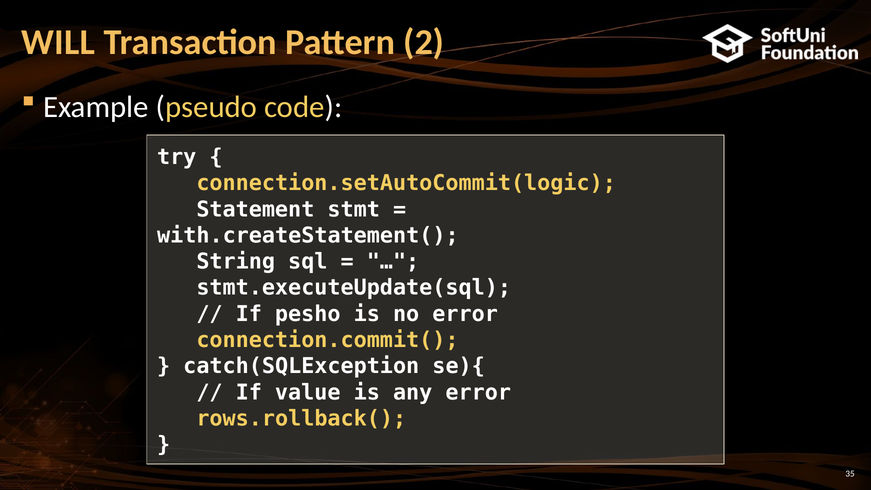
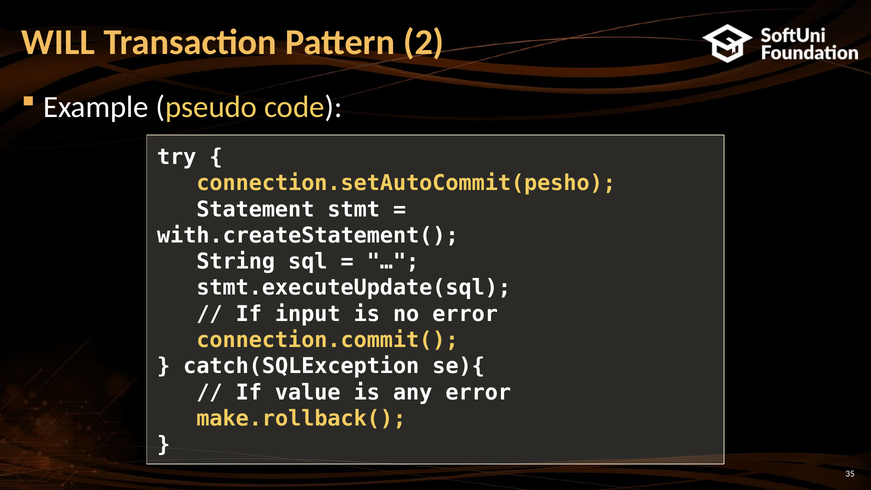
connection.setAutoCommit(logic: connection.setAutoCommit(logic -> connection.setAutoCommit(pesho (406, 183)
pesho: pesho -> input (308, 314)
rows.rollback(: rows.rollback( -> make.rollback( (301, 419)
